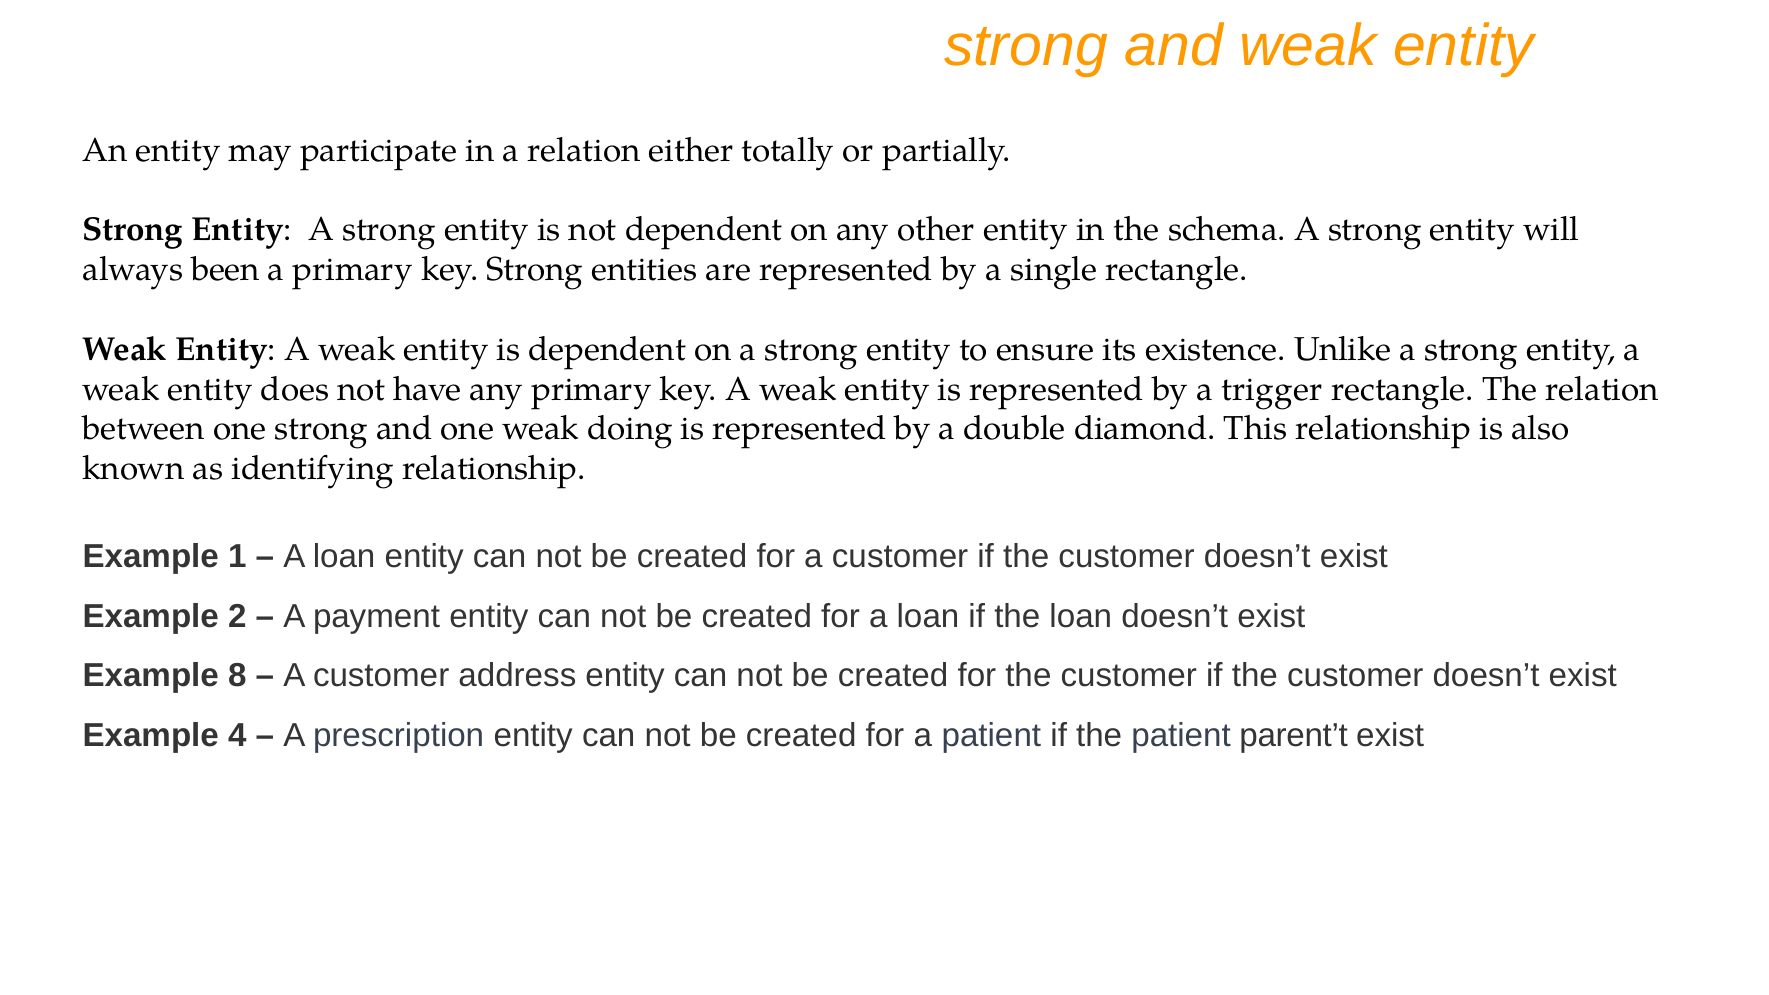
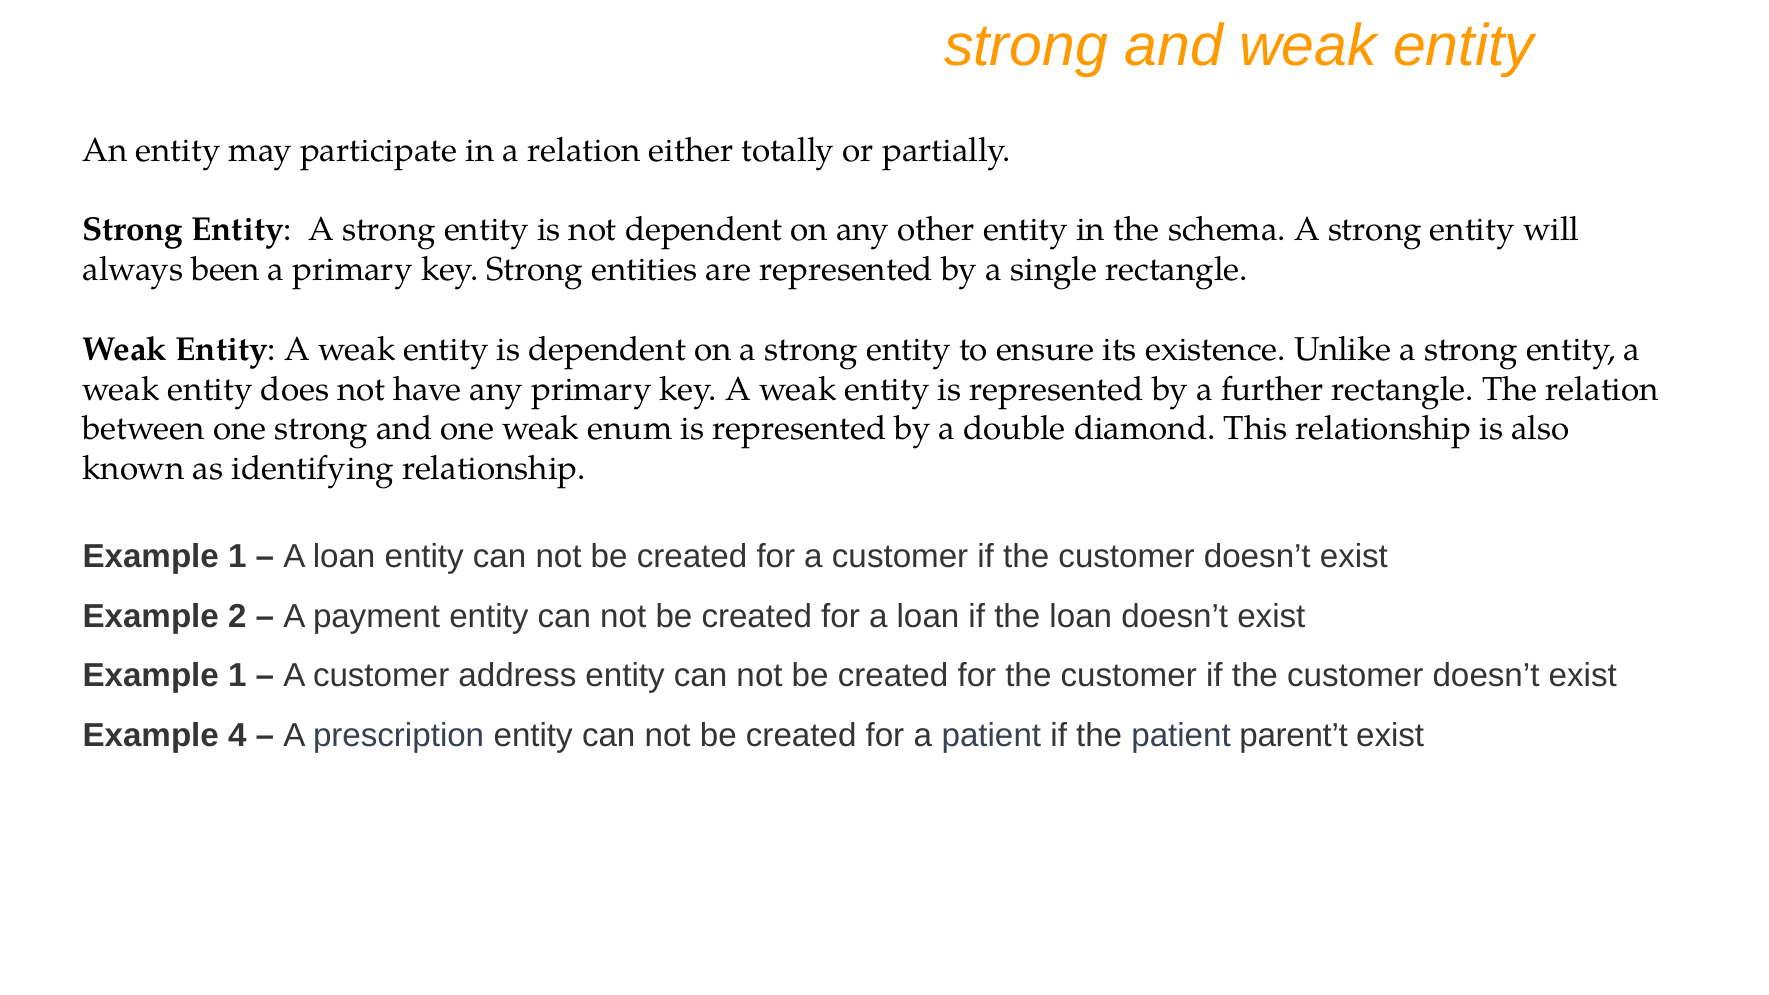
trigger: trigger -> further (1272, 389)
doing: doing -> enum (630, 429)
8: 8 -> 1 (237, 676)
